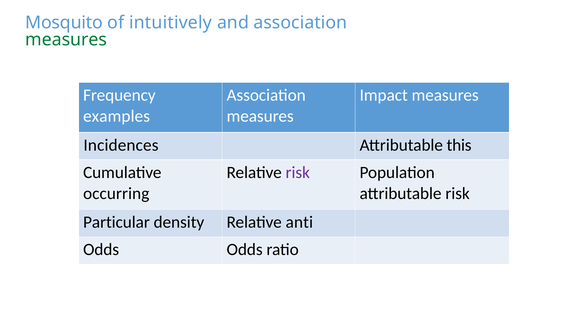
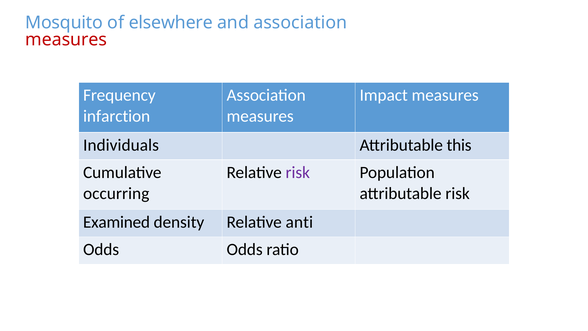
intuitively: intuitively -> elsewhere (171, 22)
measures colour: green -> red (66, 40)
examples: examples -> infarction (117, 116)
Incidences: Incidences -> Individuals (121, 145)
Particular: Particular -> Examined (117, 222)
